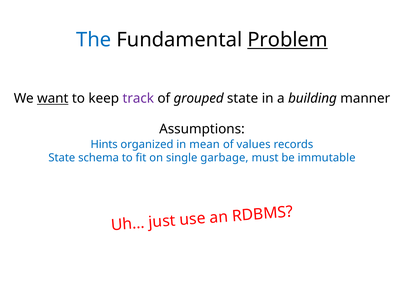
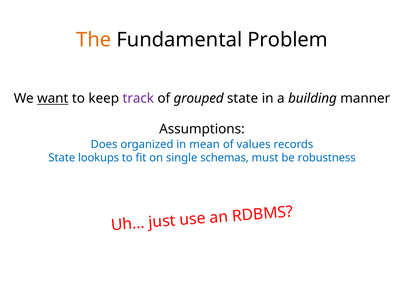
The colour: blue -> orange (94, 40)
Problem underline: present -> none (288, 40)
Hints: Hints -> Does (104, 144)
schema: schema -> lookups (99, 158)
garbage: garbage -> schemas (225, 158)
immutable: immutable -> robustness (327, 158)
